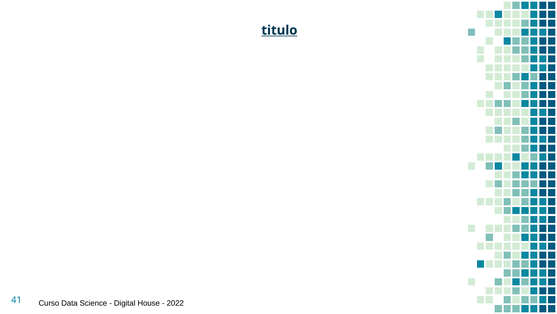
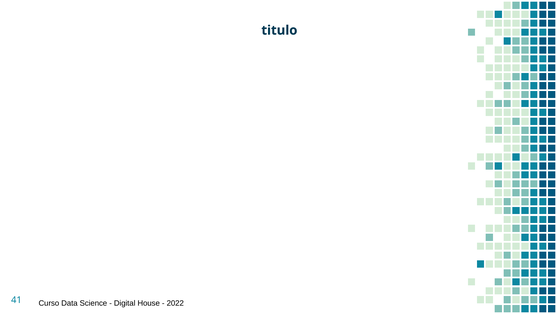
titulo underline: present -> none (279, 30)
